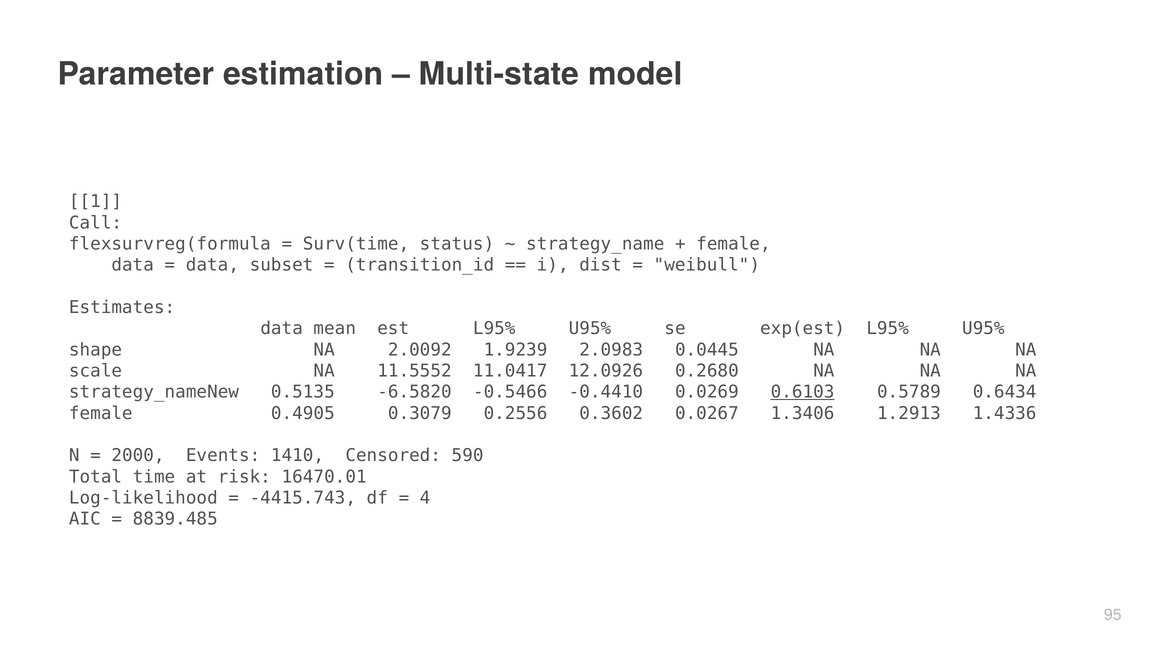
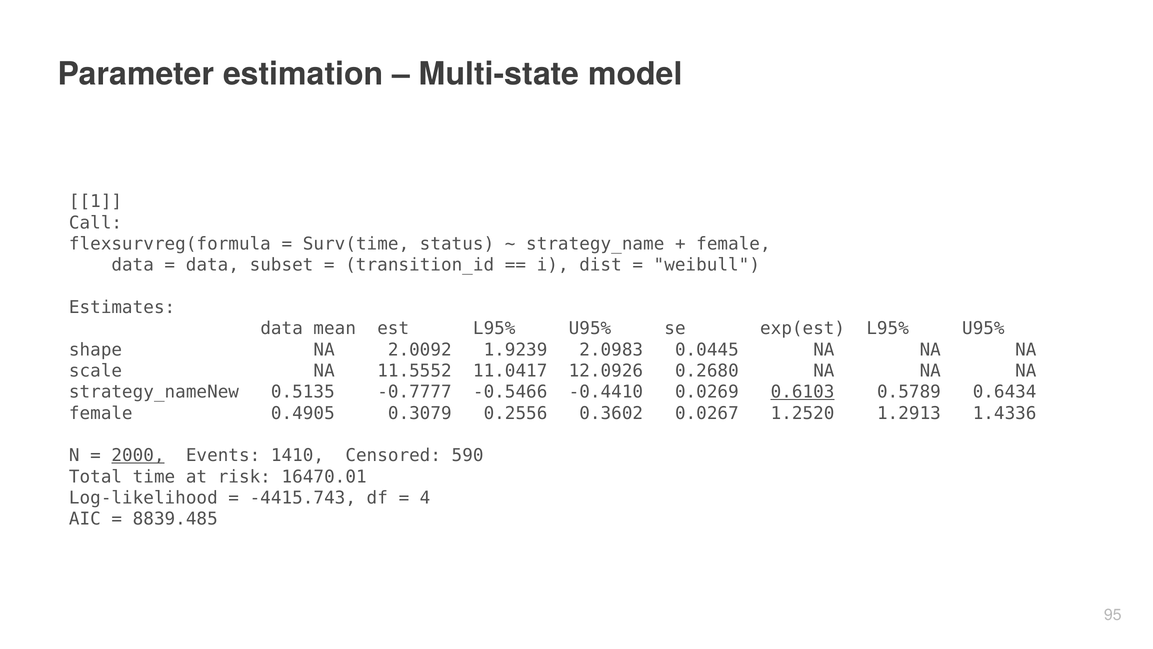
-6.5820: -6.5820 -> -0.7777 (414, 392)
1.3406: 1.3406 -> 1.2520 (803, 413)
2000 underline: none -> present (138, 455)
